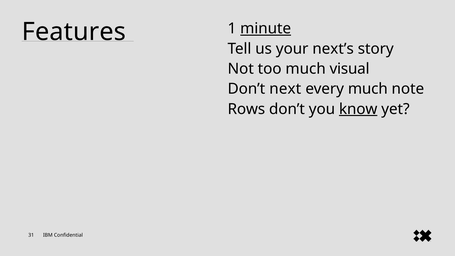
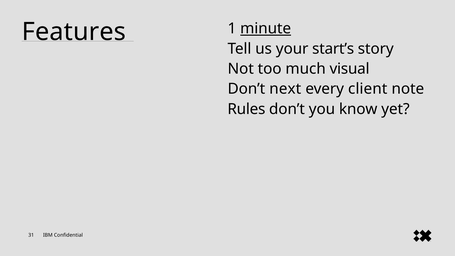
next’s: next’s -> start’s (333, 49)
every much: much -> client (368, 89)
Rows: Rows -> Rules (246, 109)
know underline: present -> none (358, 109)
